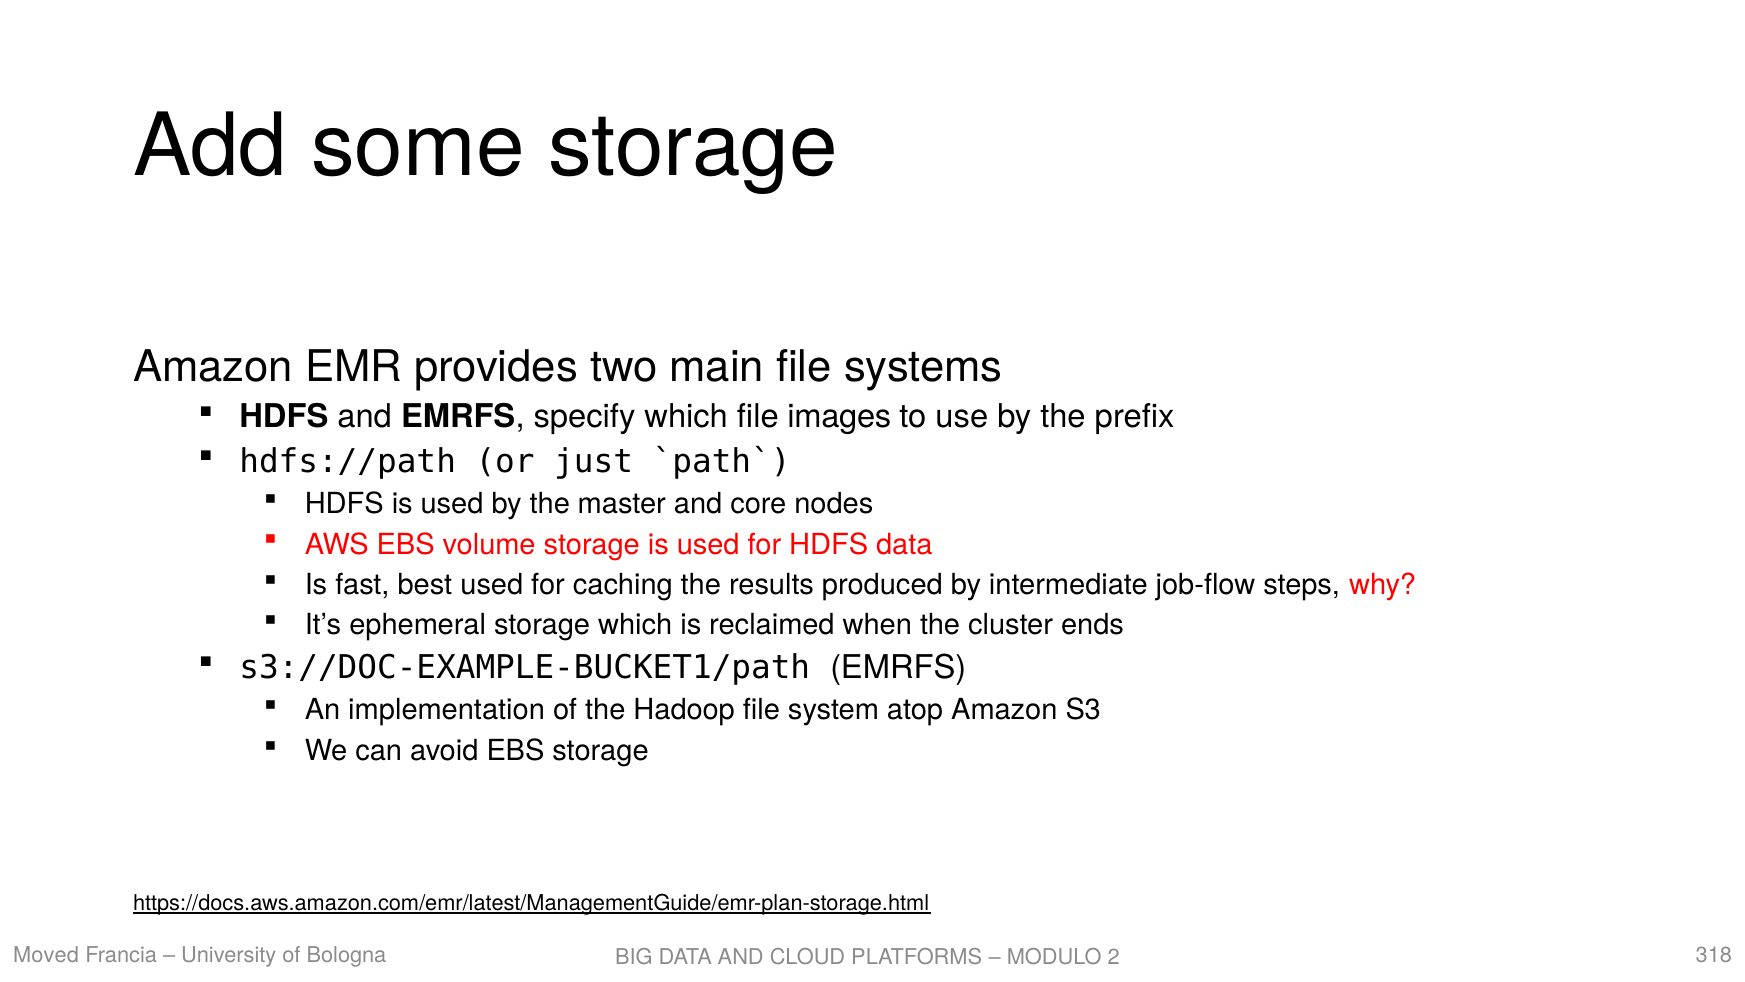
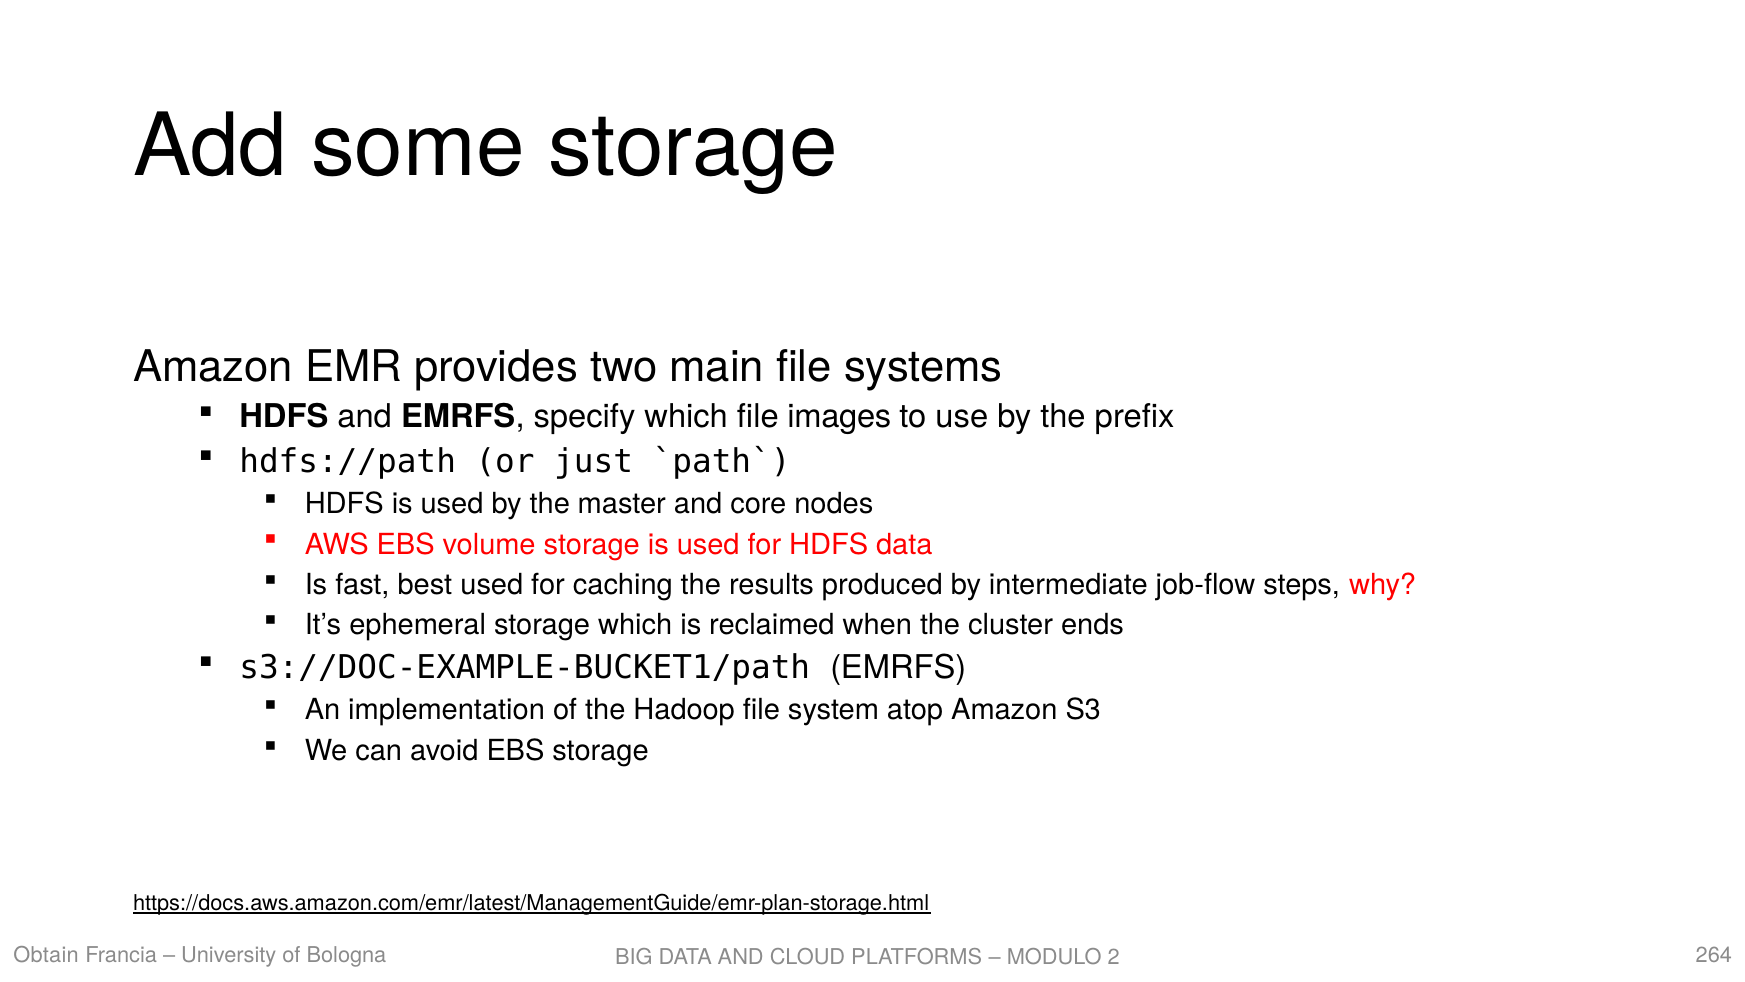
Moved: Moved -> Obtain (46, 954)
318: 318 -> 264 (1714, 954)
